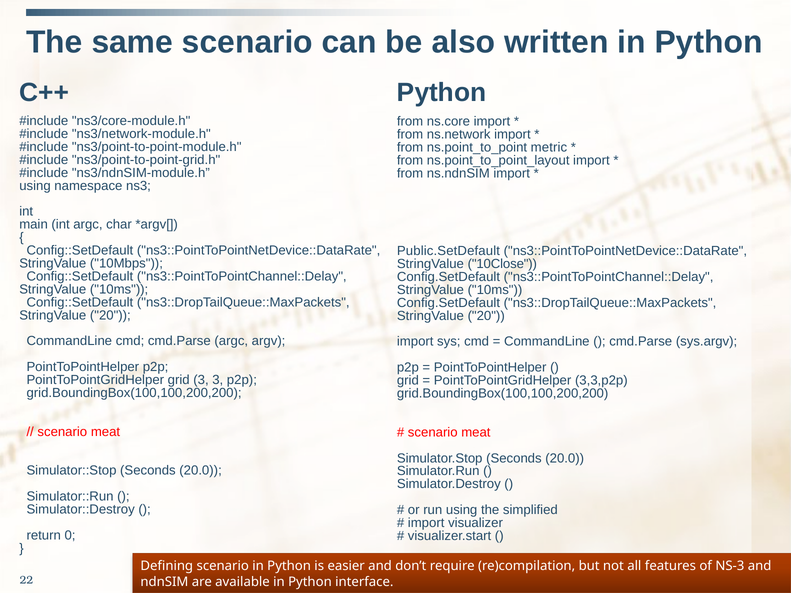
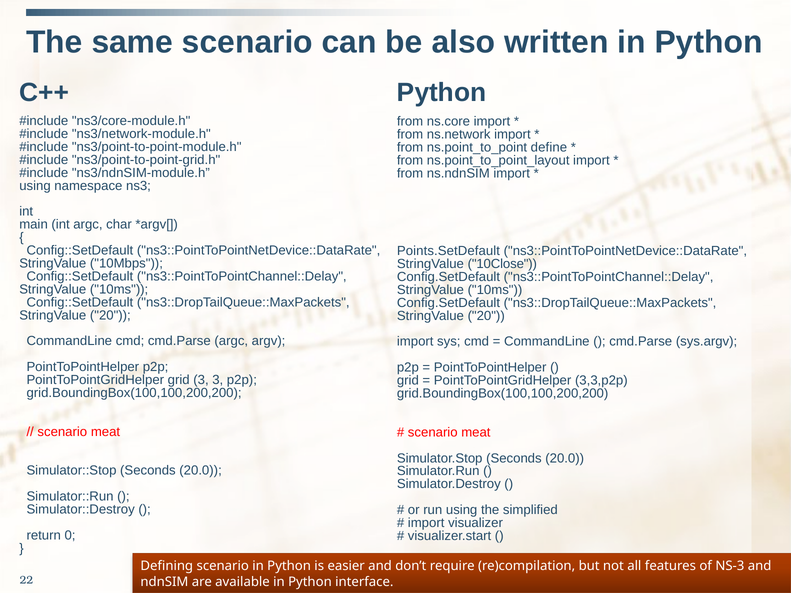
metric: metric -> define (549, 147)
Public.SetDefault: Public.SetDefault -> Points.SetDefault (448, 251)
